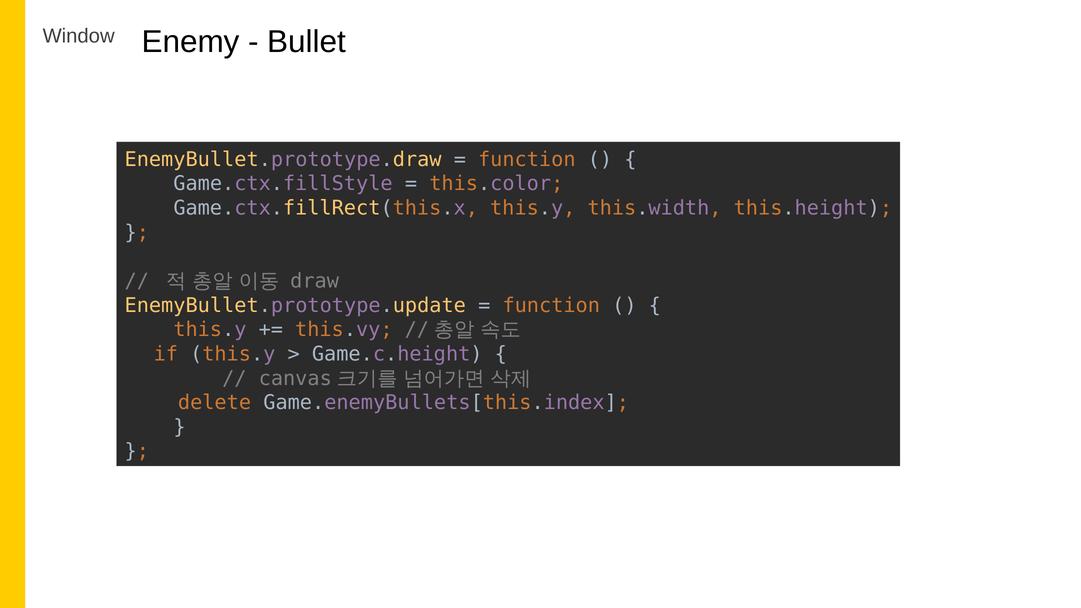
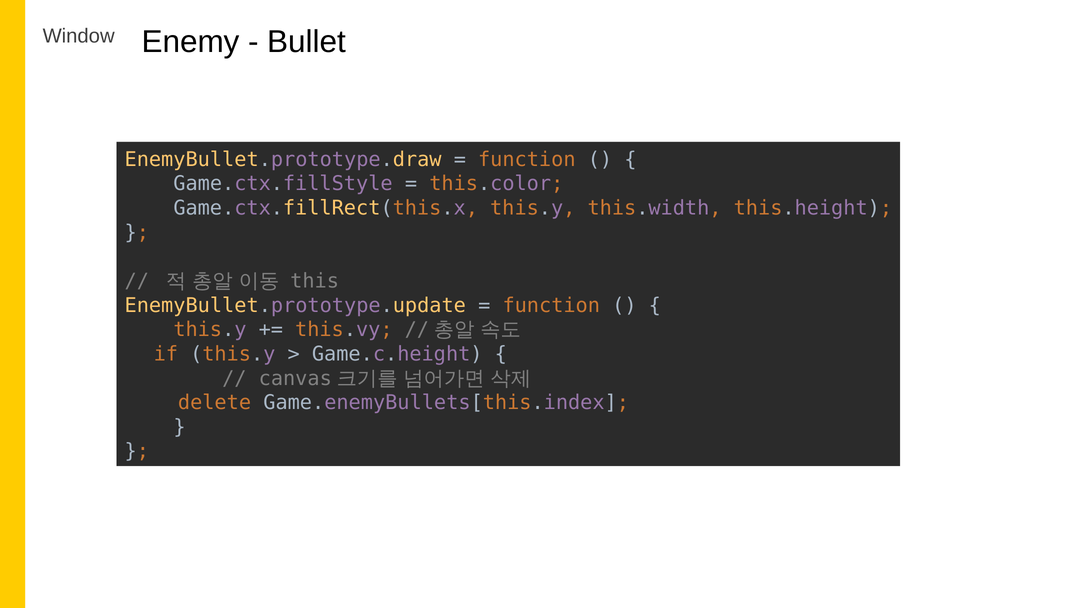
draw: draw -> this (315, 281)
